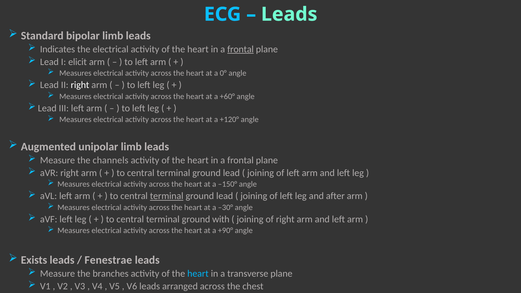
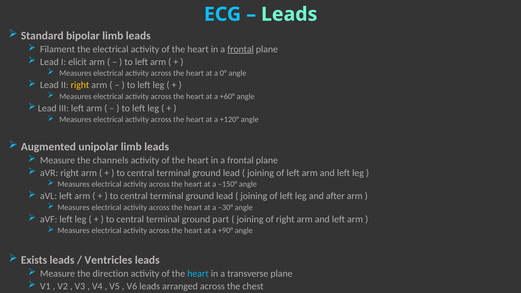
Indicates: Indicates -> Filament (57, 49)
right colour: white -> yellow (80, 85)
terminal underline: present -> none (167, 196)
with: with -> part (221, 219)
Fenestrae: Fenestrae -> Ventricles (108, 260)
branches: branches -> direction (111, 274)
